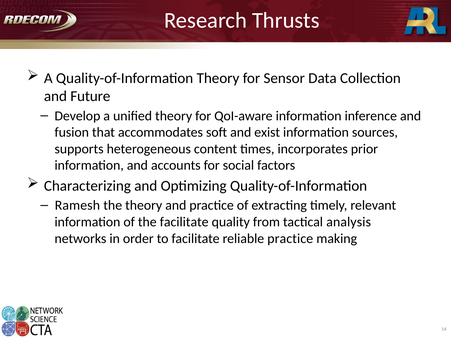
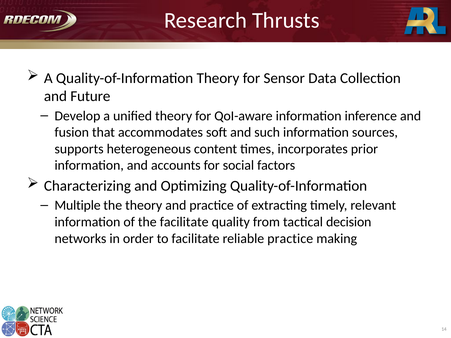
exist: exist -> such (267, 132)
Ramesh: Ramesh -> Multiple (78, 206)
analysis: analysis -> decision (349, 222)
